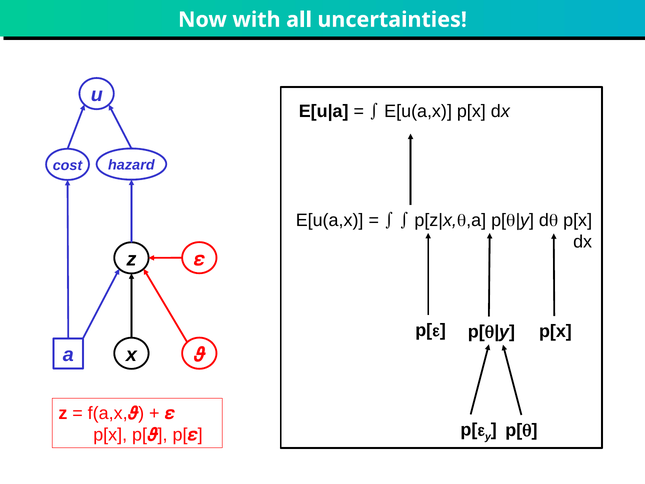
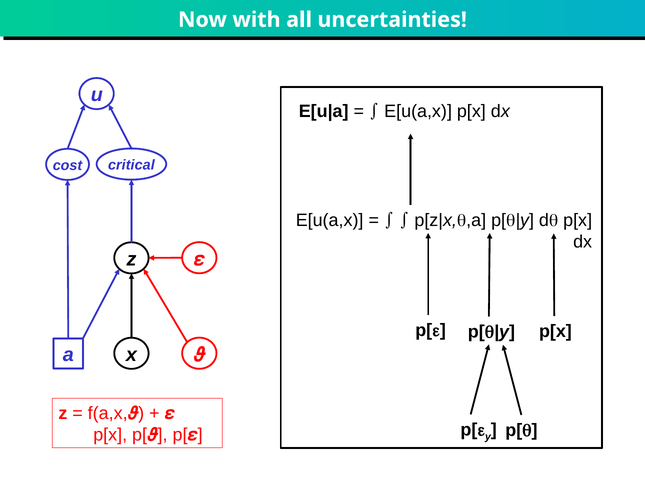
hazard: hazard -> critical (131, 165)
